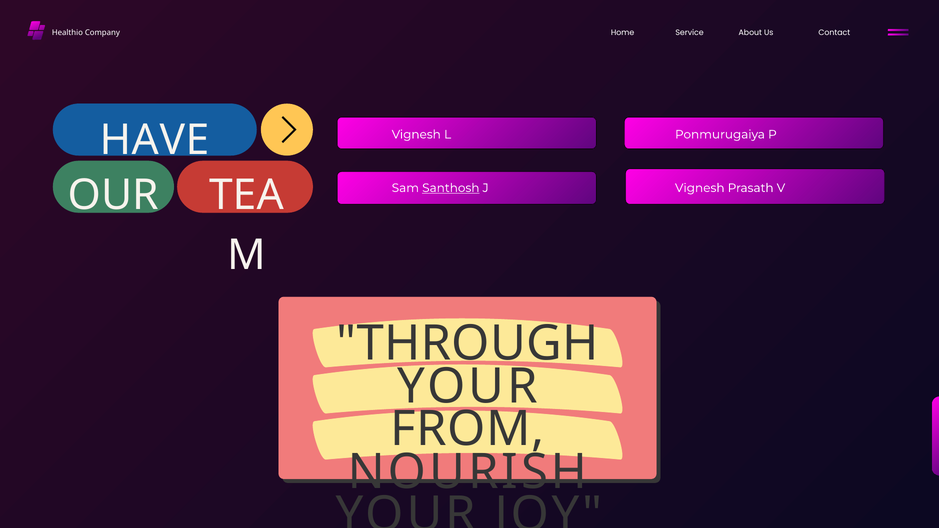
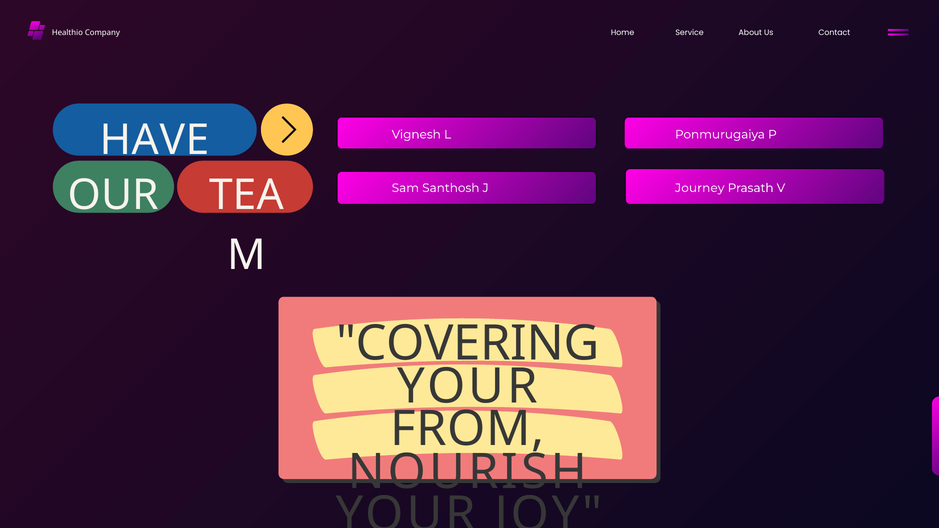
Santhosh underline: present -> none (451, 188)
J Vignesh: Vignesh -> Journey (700, 188)
THROUGH: THROUGH -> COVERING (468, 344)
